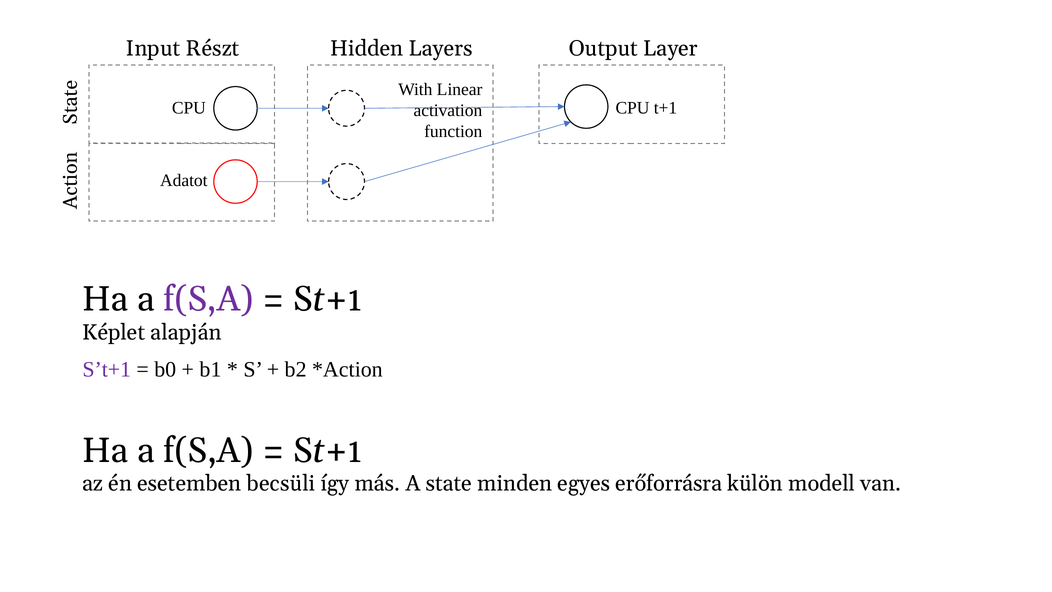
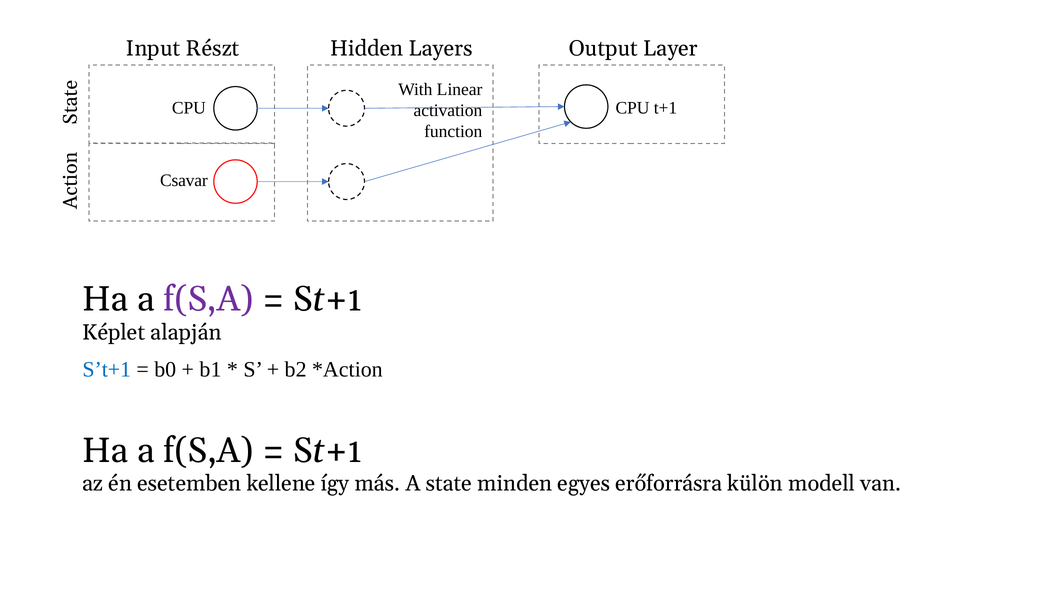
Adatot: Adatot -> Csavar (184, 180)
S’t+1 colour: purple -> blue (107, 370)
becsüli: becsüli -> kellene (281, 484)
